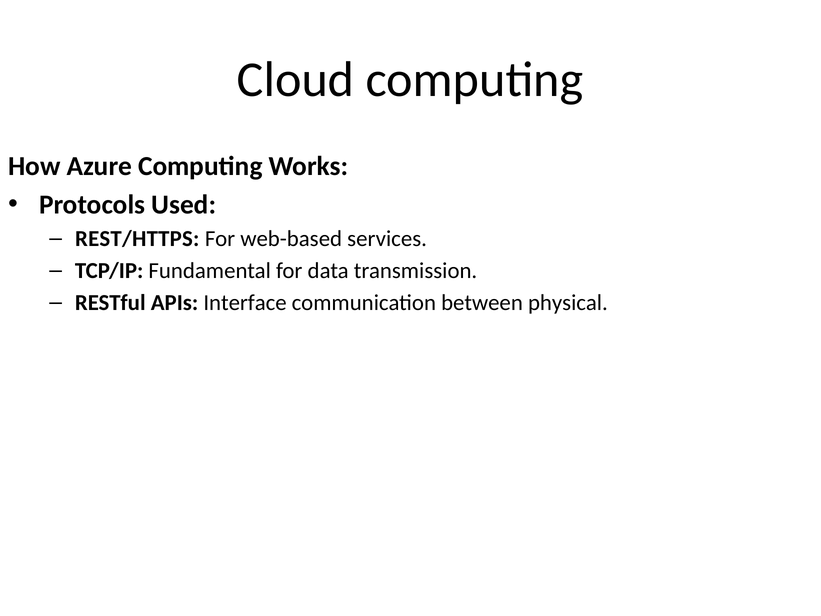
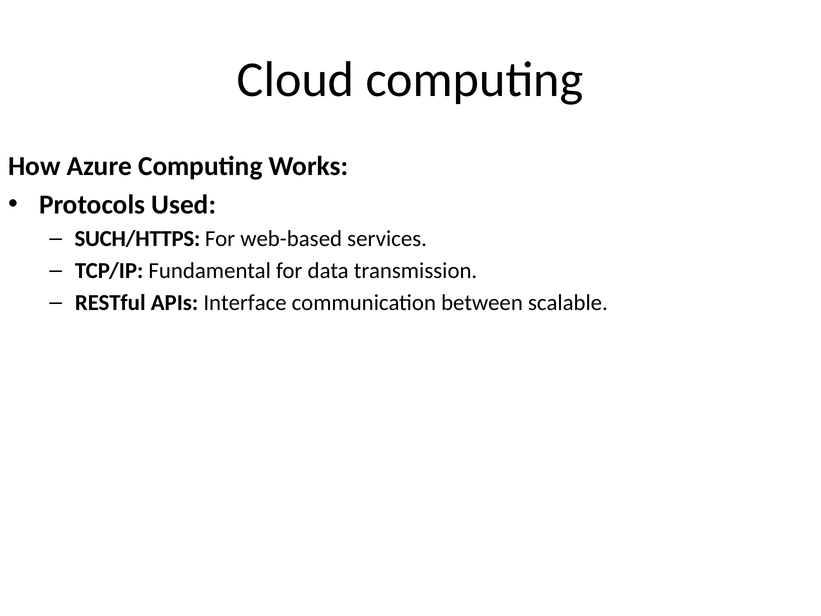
REST/HTTPS: REST/HTTPS -> SUCH/HTTPS (137, 239)
physical: physical -> scalable (568, 303)
